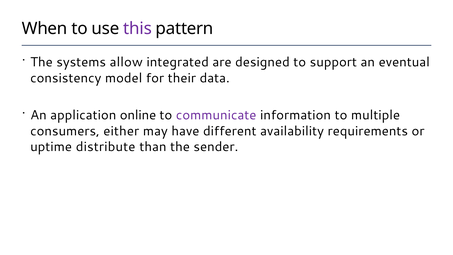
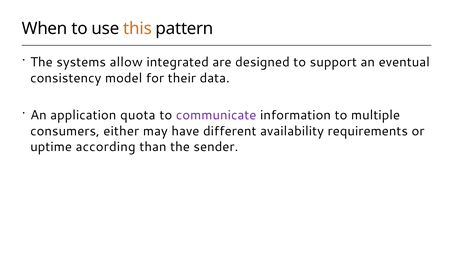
this colour: purple -> orange (138, 28)
online: online -> quota (138, 115)
distribute: distribute -> according (106, 147)
